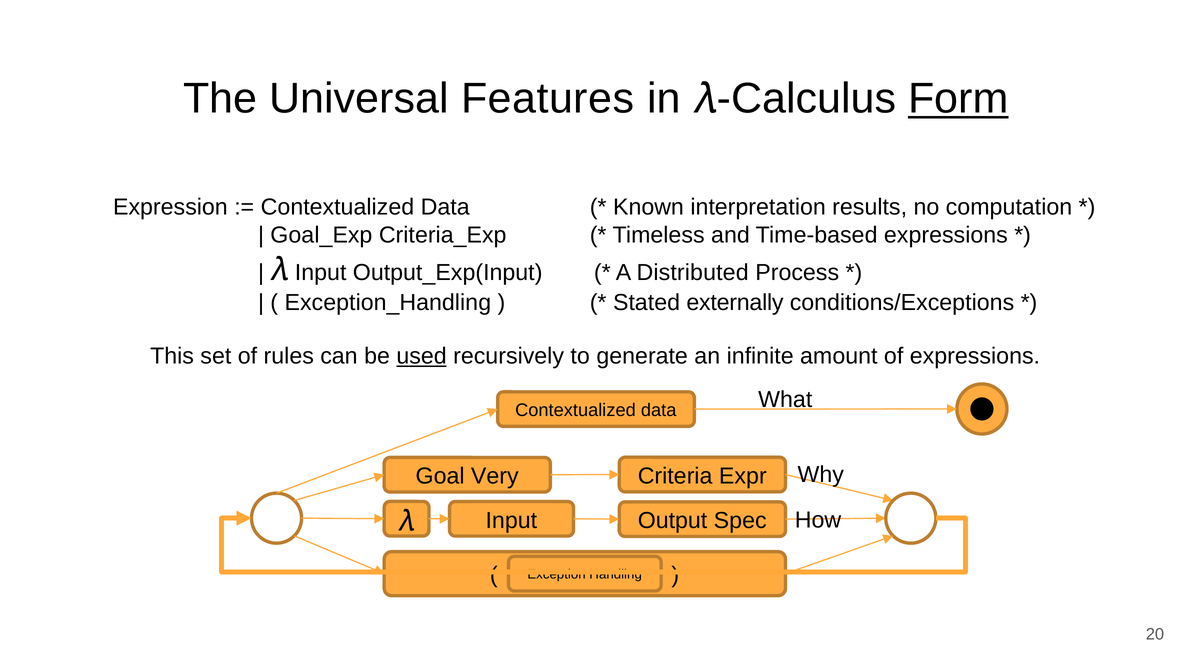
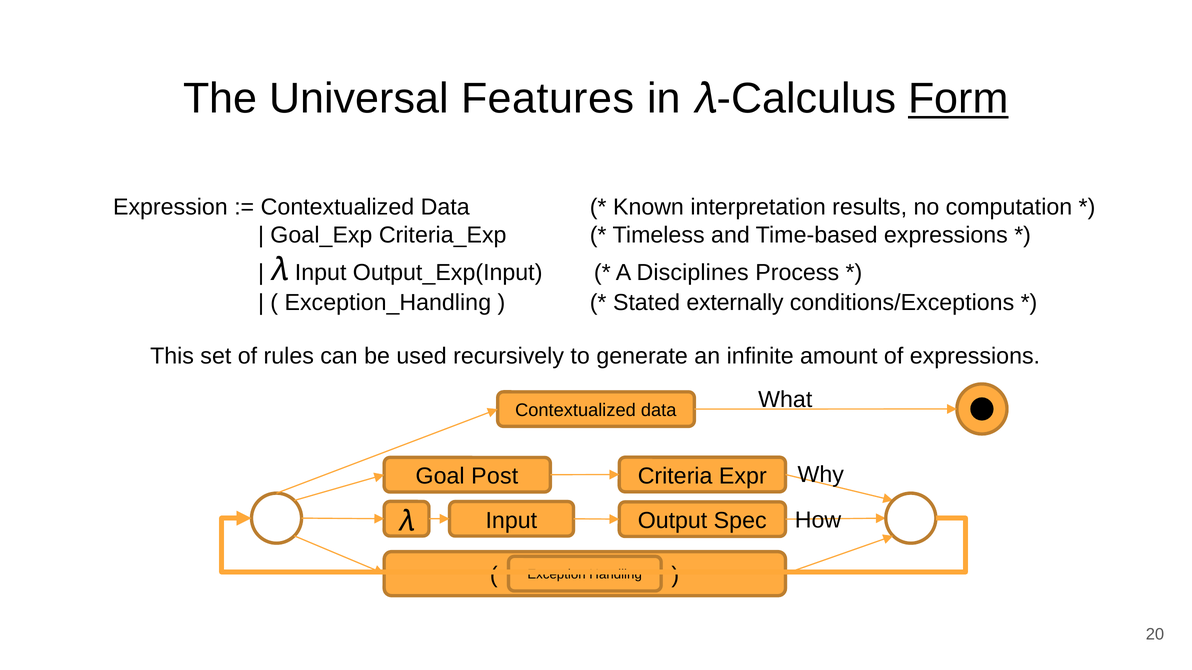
Distributed: Distributed -> Disciplines (693, 273)
used underline: present -> none (422, 356)
Very: Very -> Post (495, 477)
